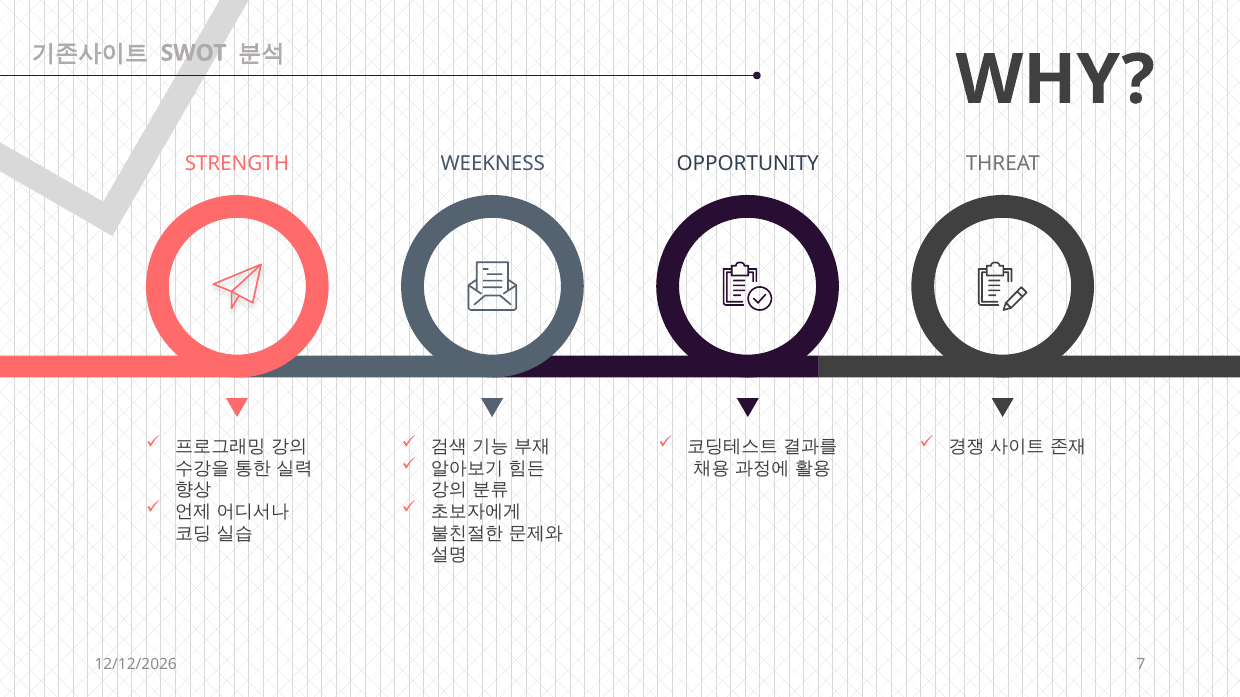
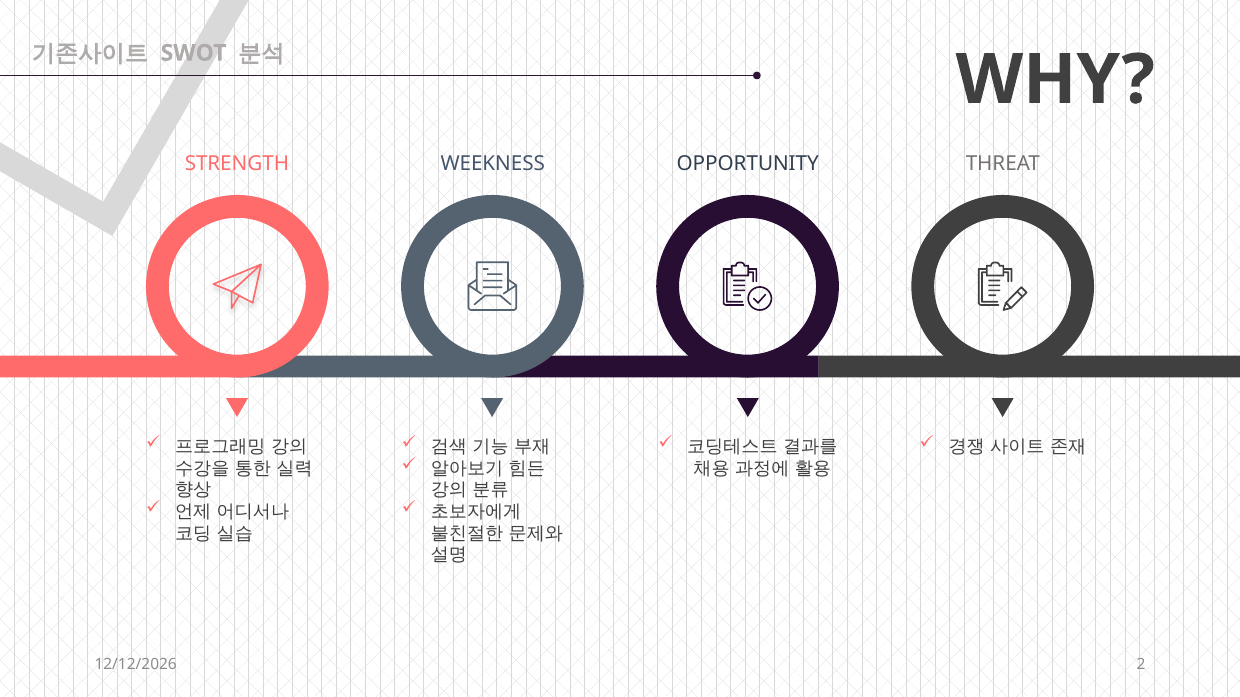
7: 7 -> 2 (1141, 665)
